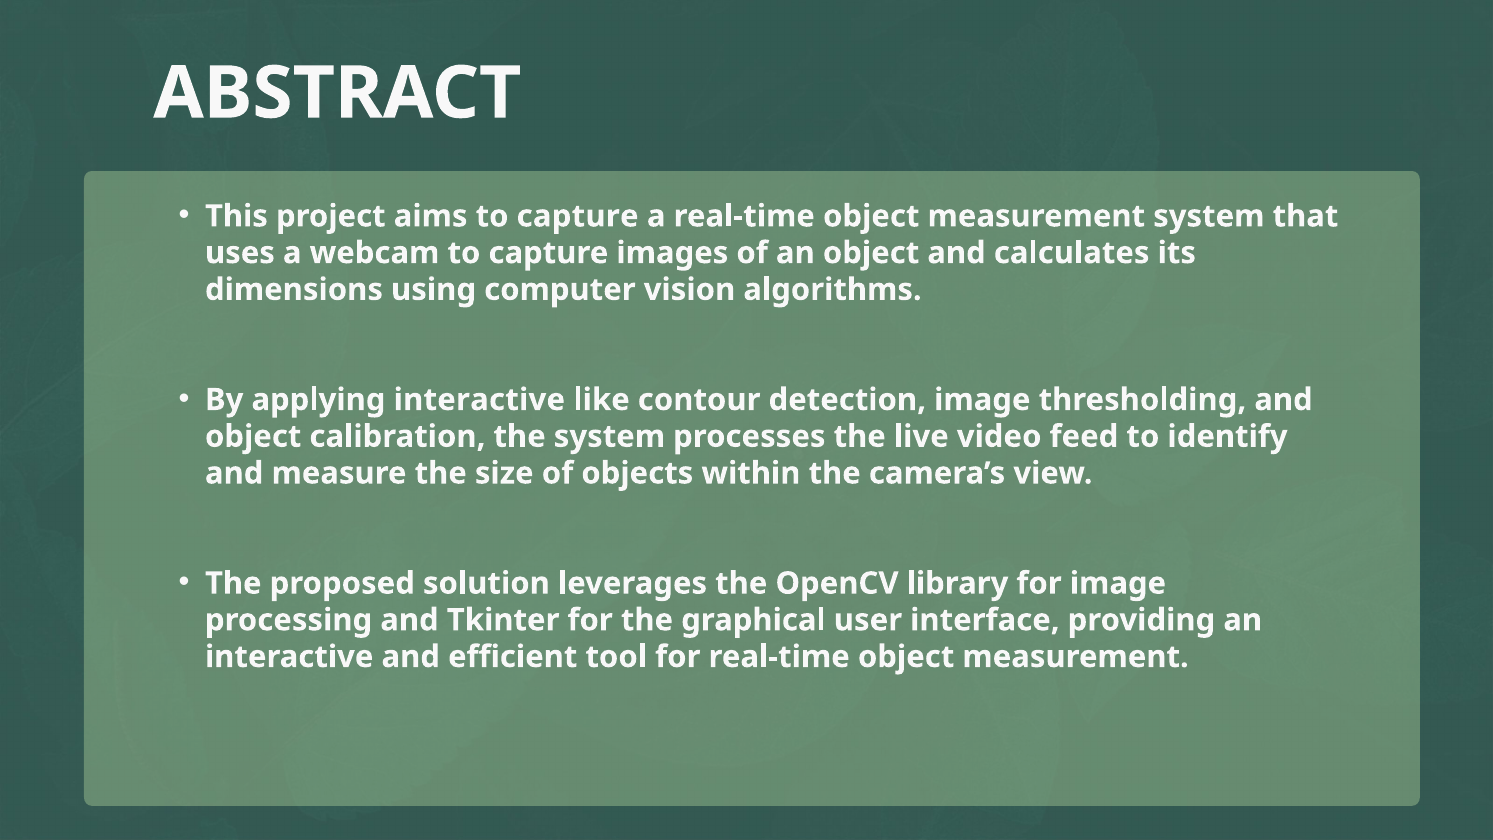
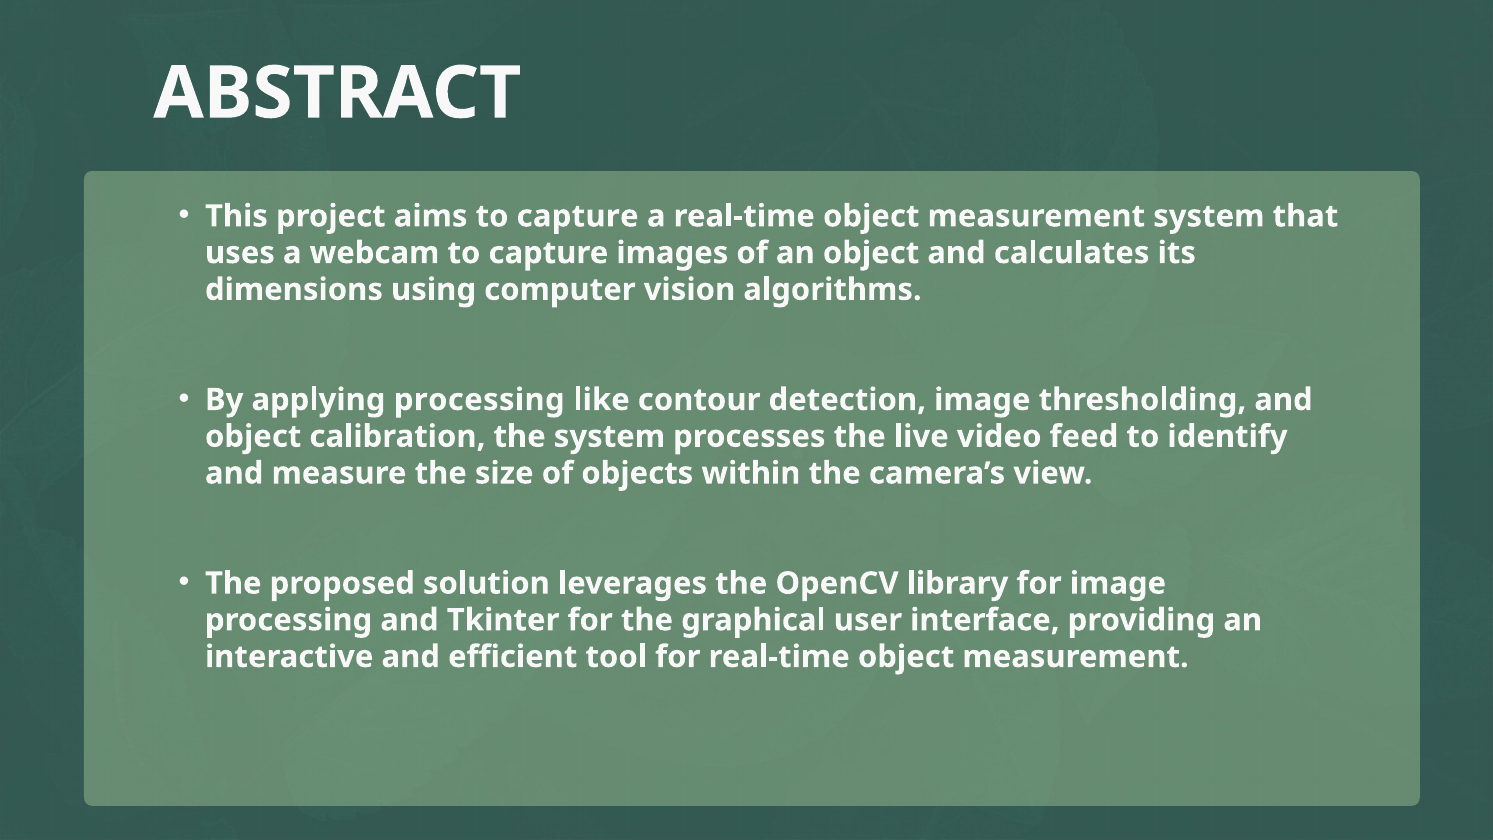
applying interactive: interactive -> processing (479, 400)
